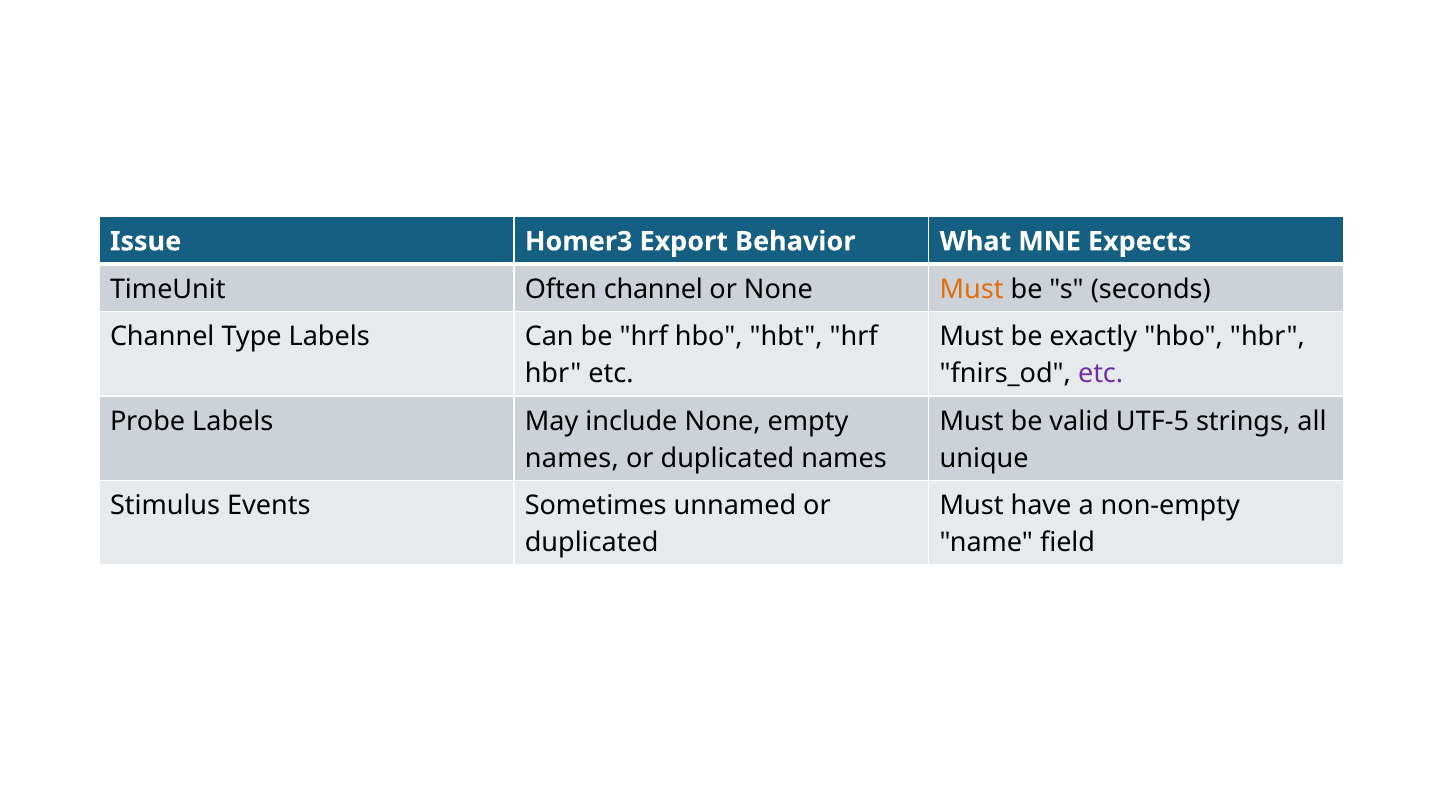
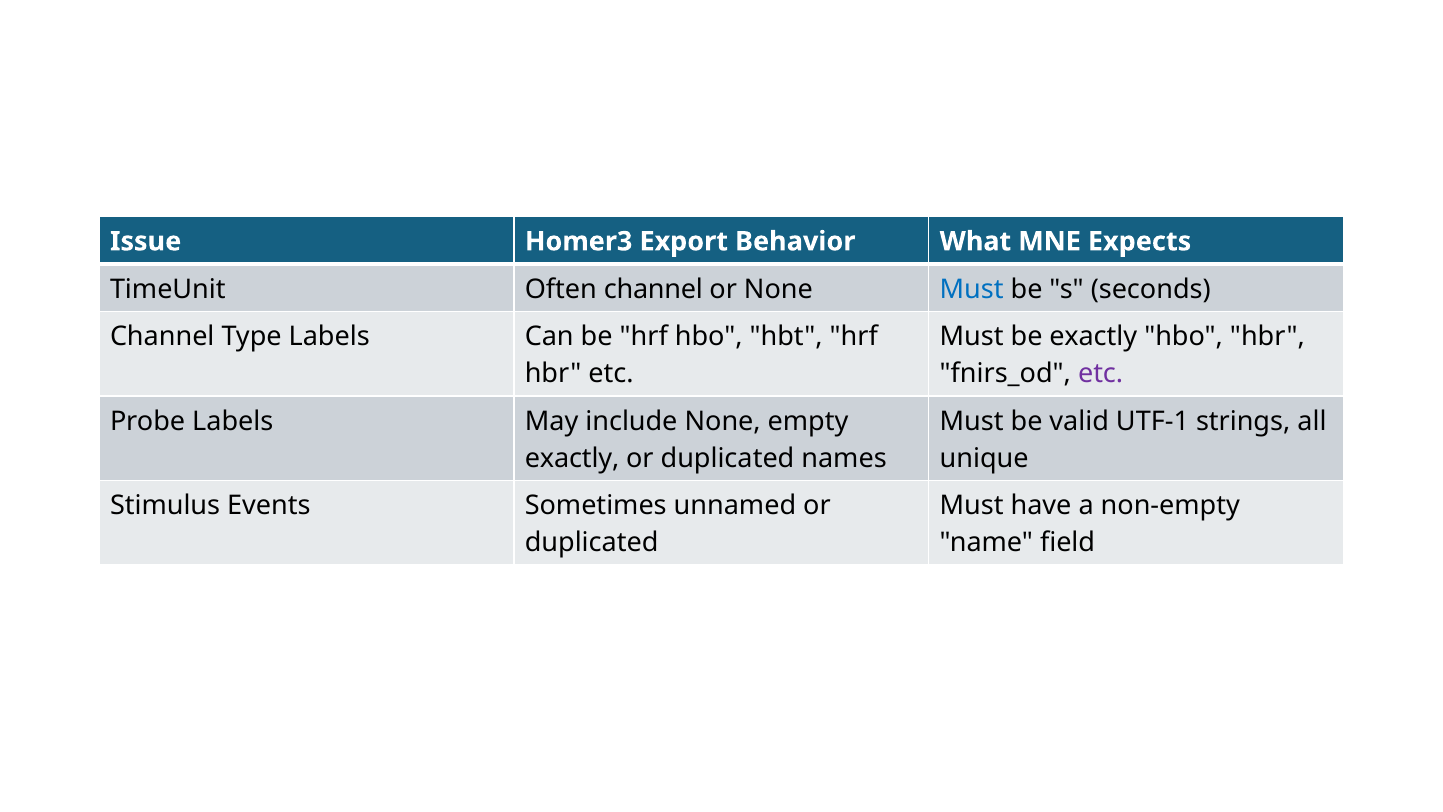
Must colour: orange -> blue (972, 289)
UTF-5: UTF-5 -> UTF-1 (1153, 421)
names: names -> exactly (572, 458)
